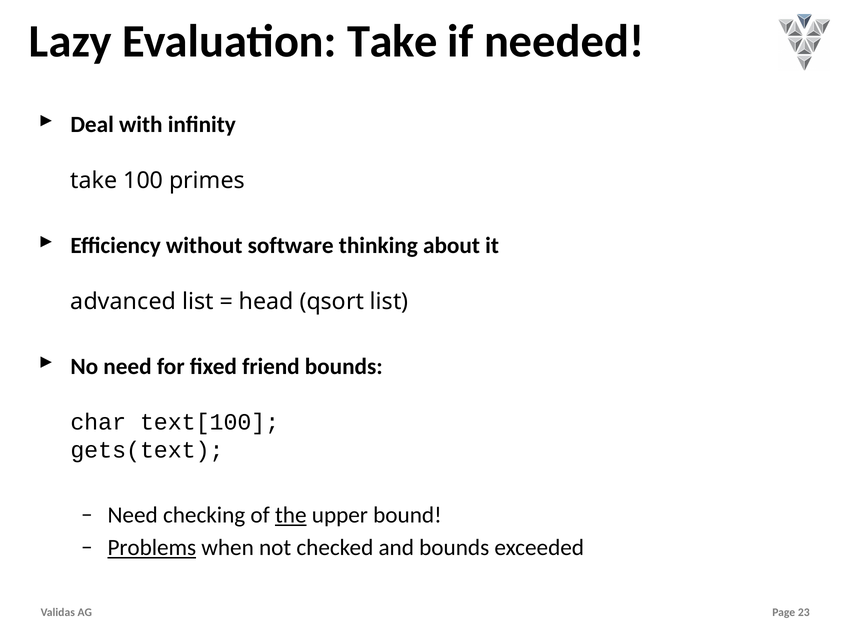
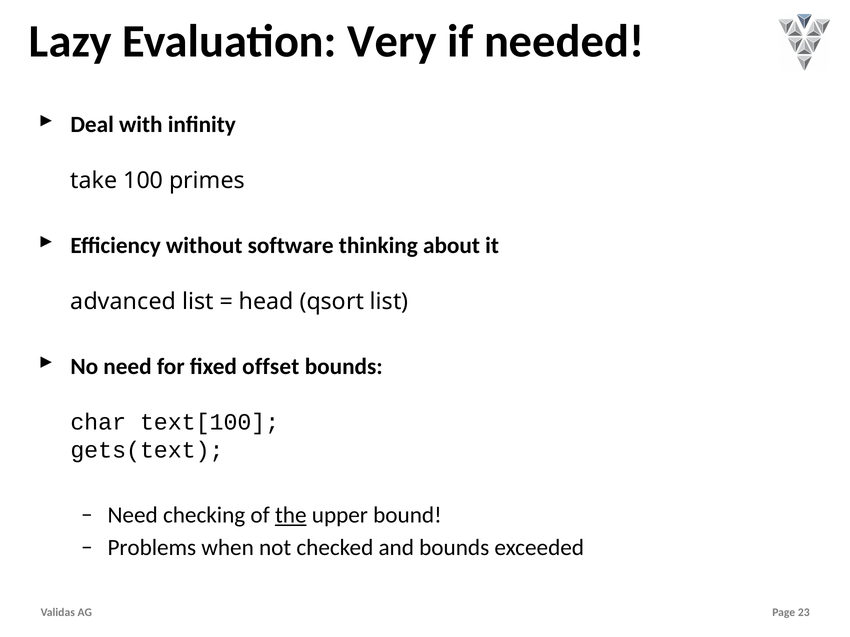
Evaluation Take: Take -> Very (392, 42)
friend: friend -> offset (271, 367)
Problems underline: present -> none (152, 548)
